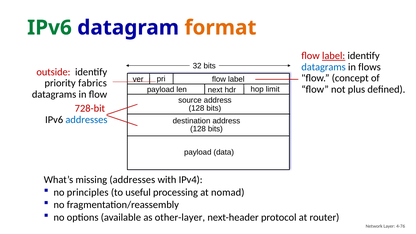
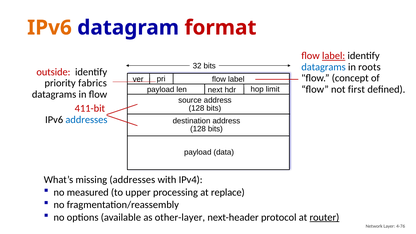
IPv6 colour: green -> orange (49, 28)
format colour: orange -> red (220, 28)
flows: flows -> roots (369, 67)
plus: plus -> first (356, 89)
728-bit: 728-bit -> 411-bit (90, 108)
principles: principles -> measured (88, 192)
useful: useful -> upper (138, 192)
nomad: nomad -> replace (228, 192)
router underline: none -> present (324, 217)
